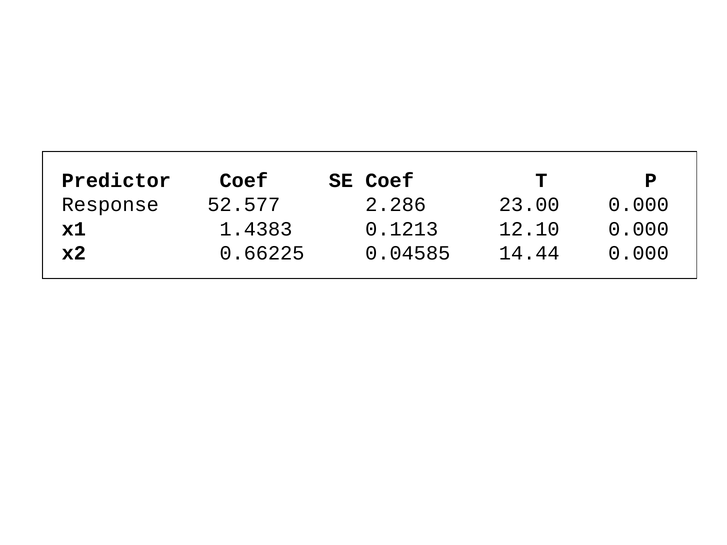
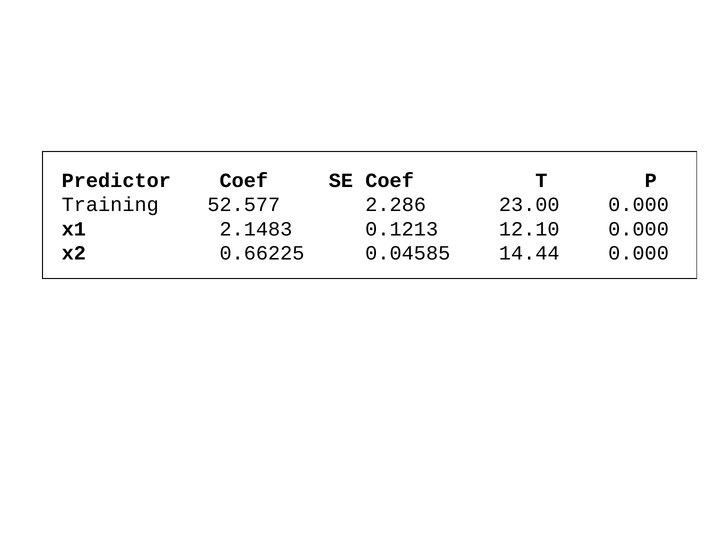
Response: Response -> Training (110, 205)
1.4383: 1.4383 -> 2.1483 (256, 229)
